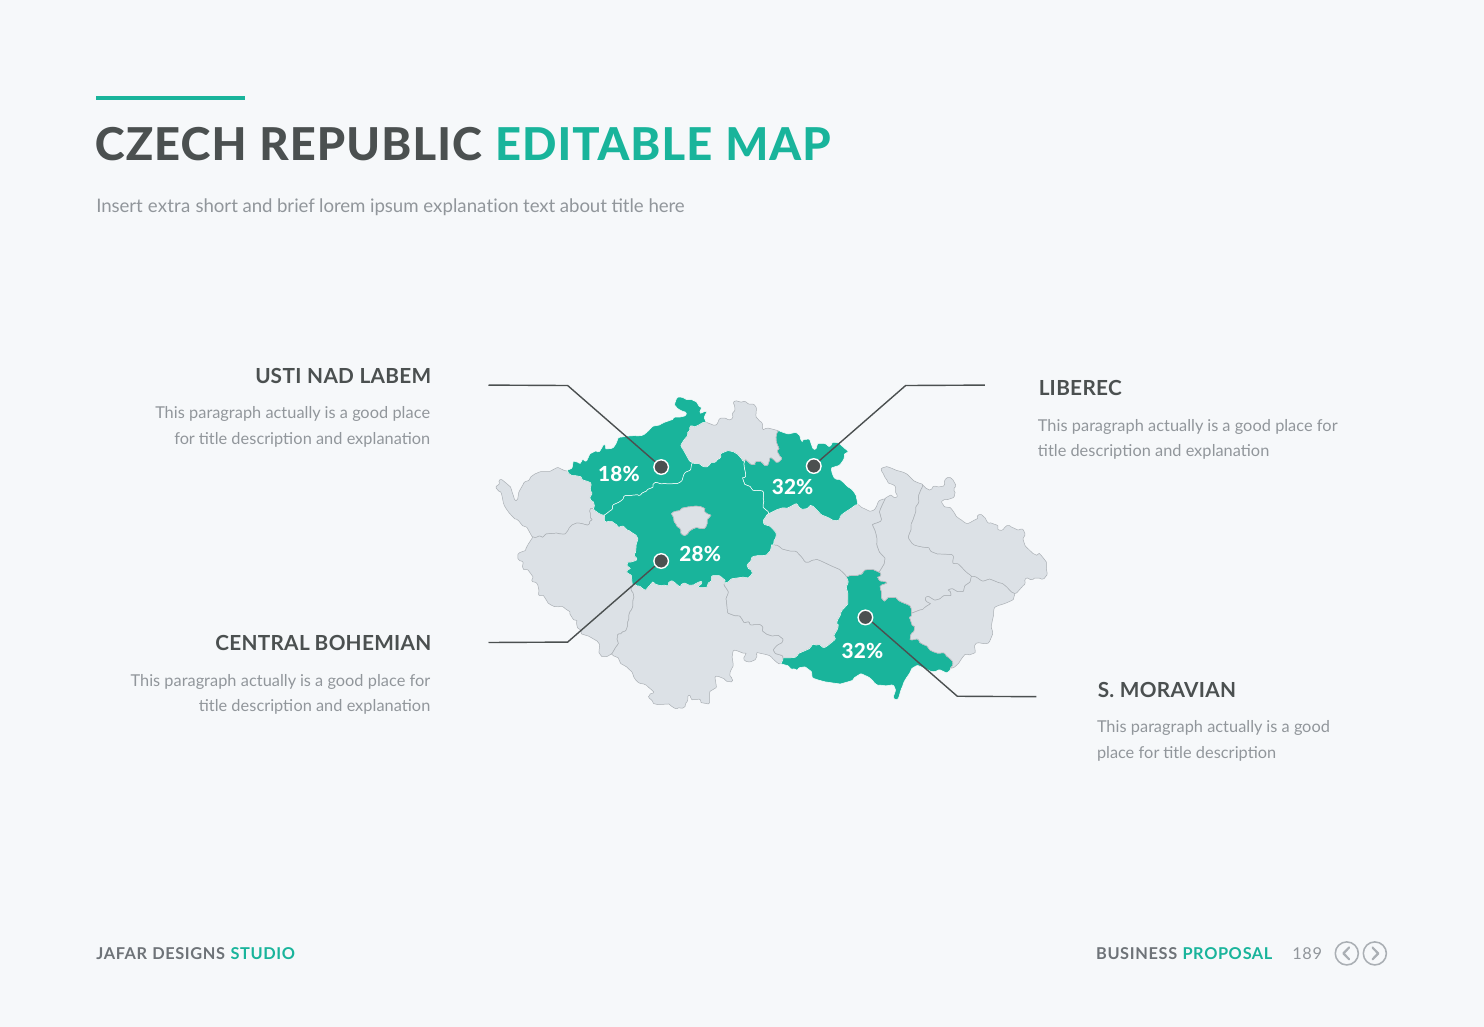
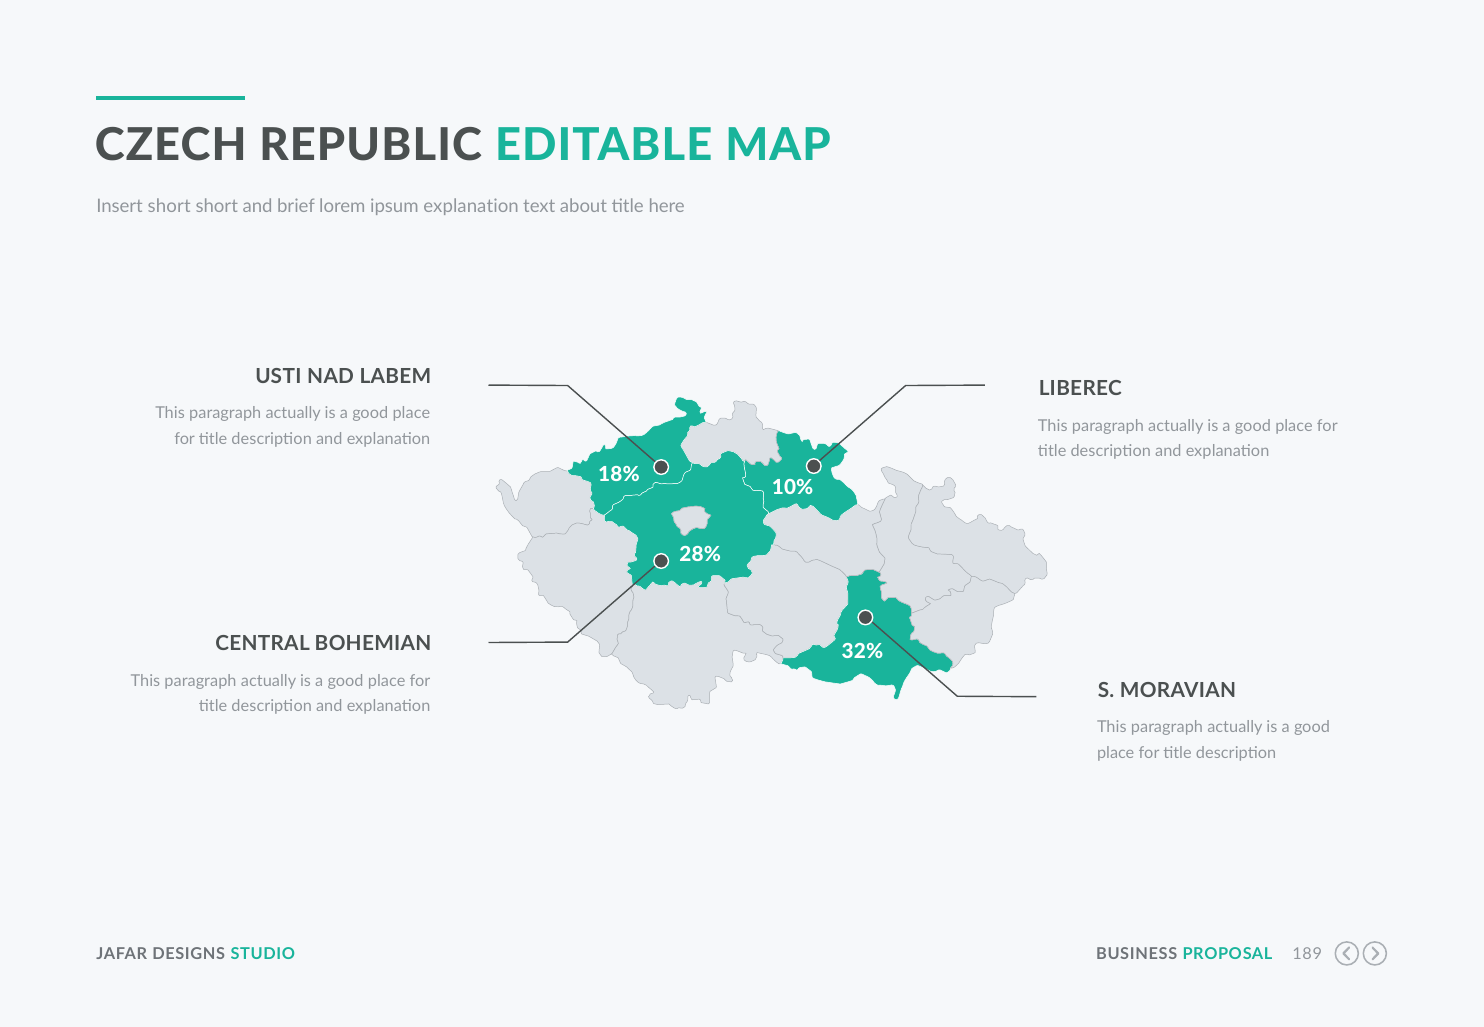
Insert extra: extra -> short (169, 206)
32%: 32% -> 10% (793, 488)
